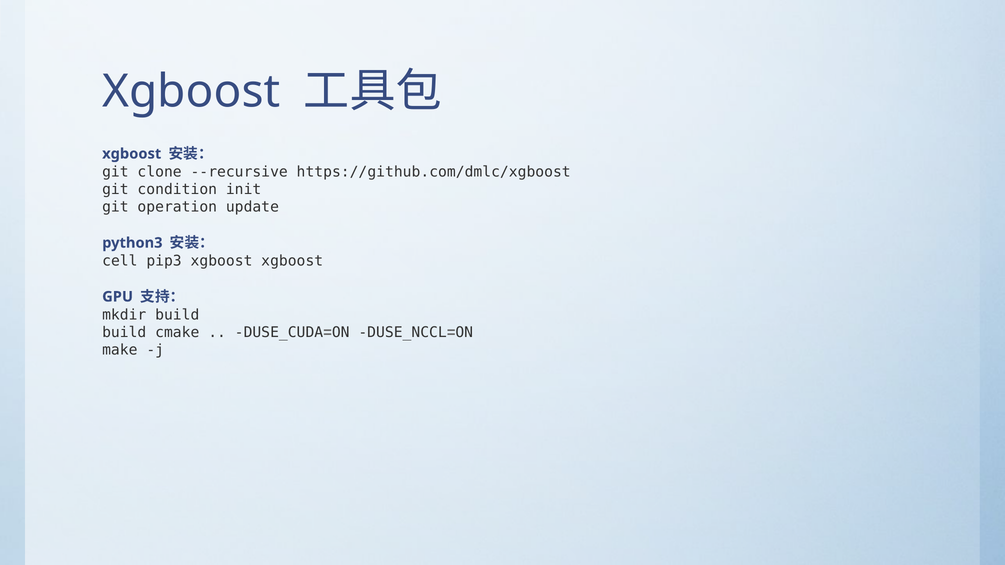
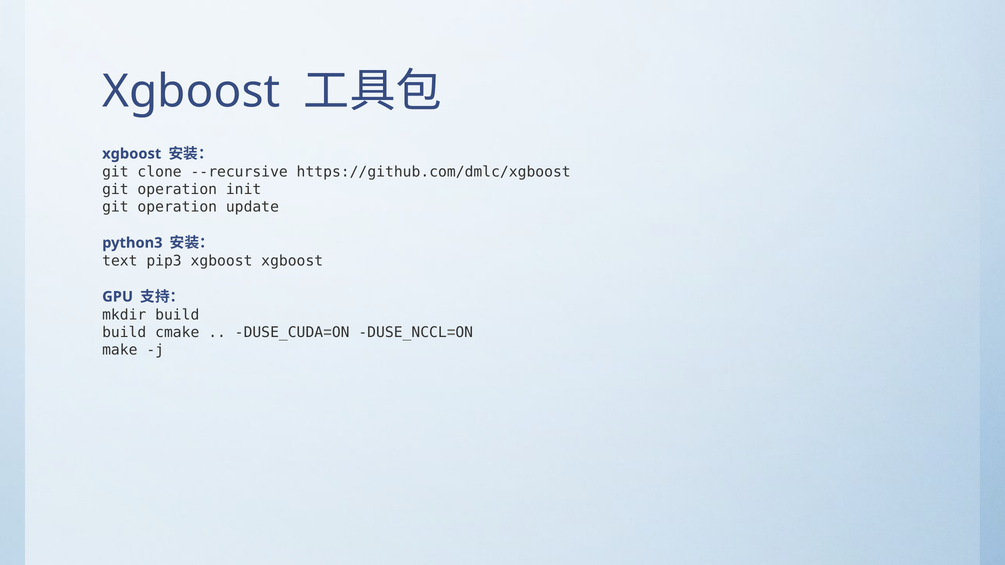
condition: condition -> operation (177, 190)
cell: cell -> text (120, 261)
